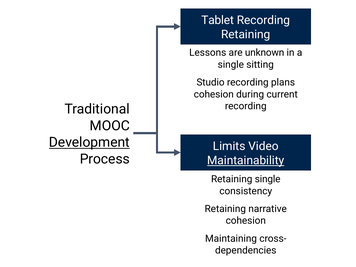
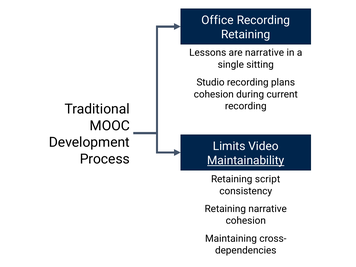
Tablet: Tablet -> Office (218, 20)
are unknown: unknown -> narrative (265, 53)
Development underline: present -> none (89, 142)
Retaining single: single -> script (268, 179)
